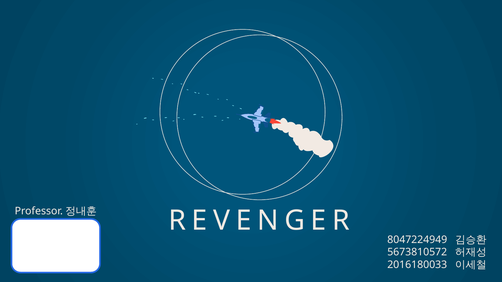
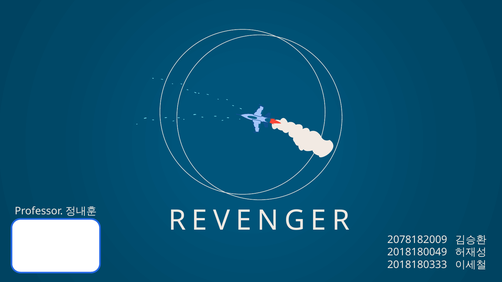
8047224949: 8047224949 -> 2078182009 (417, 240)
5673810572: 5673810572 -> 2018180049 (417, 253)
2016180033: 2016180033 -> 2018180333 (417, 265)
